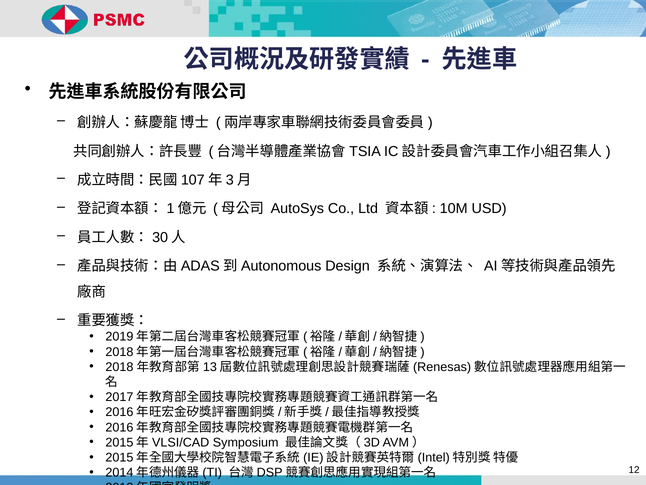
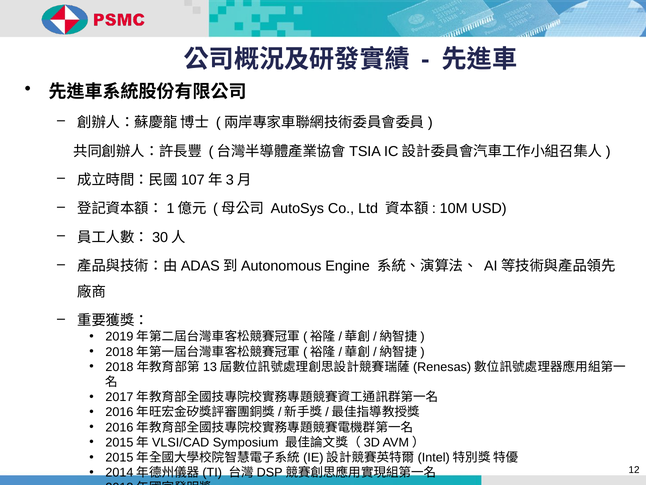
Design: Design -> Engine (348, 266)
